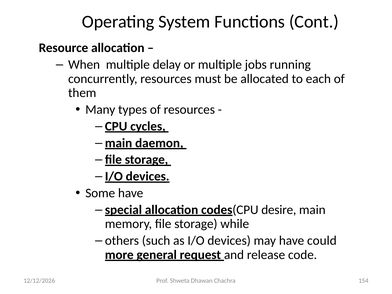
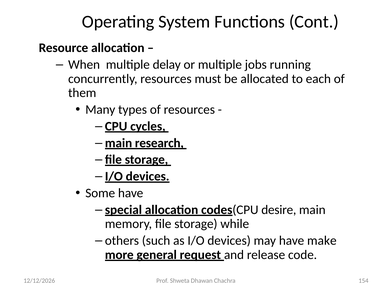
daemon: daemon -> research (159, 143)
could: could -> make (322, 241)
